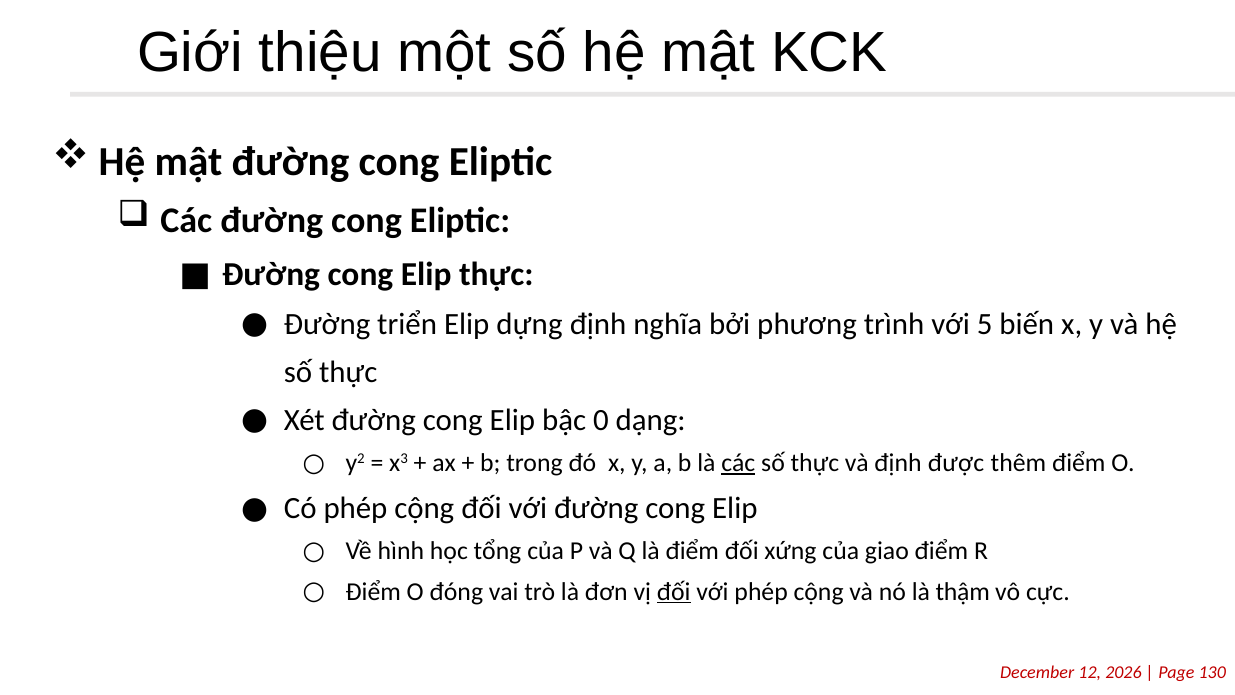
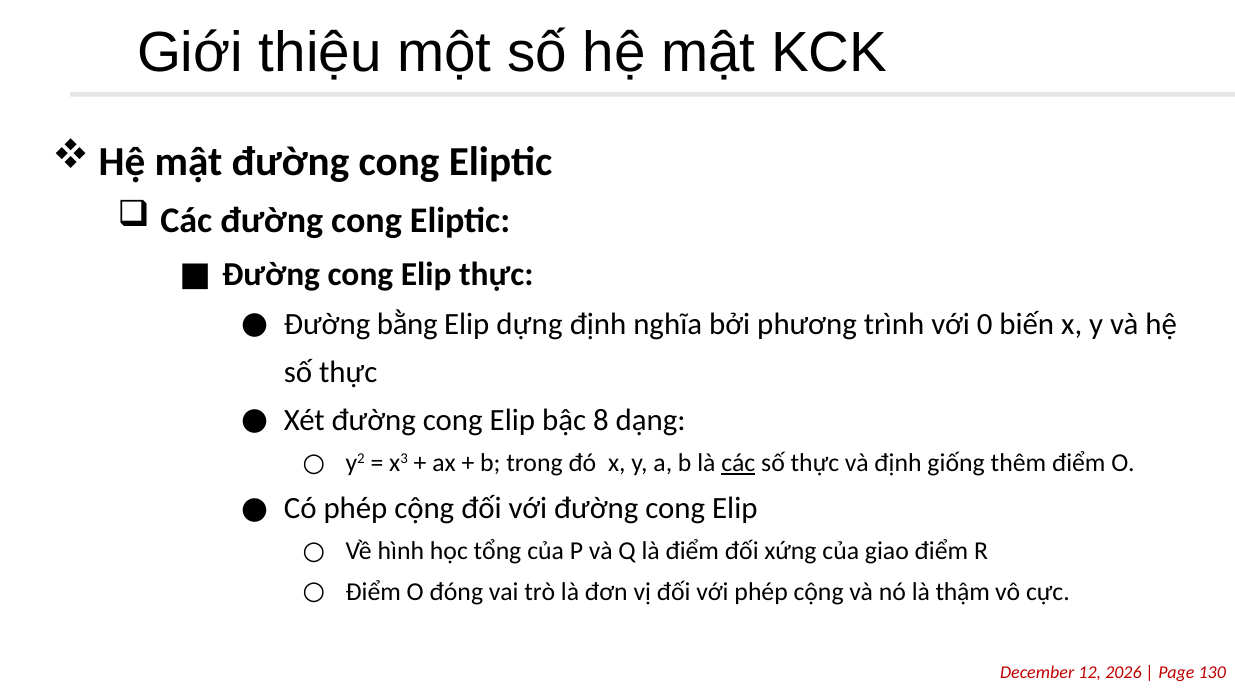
triển: triển -> bằng (407, 324)
5: 5 -> 0 (985, 324)
0: 0 -> 8 (601, 420)
được: được -> giống (956, 463)
đối underline: present -> none (674, 591)
